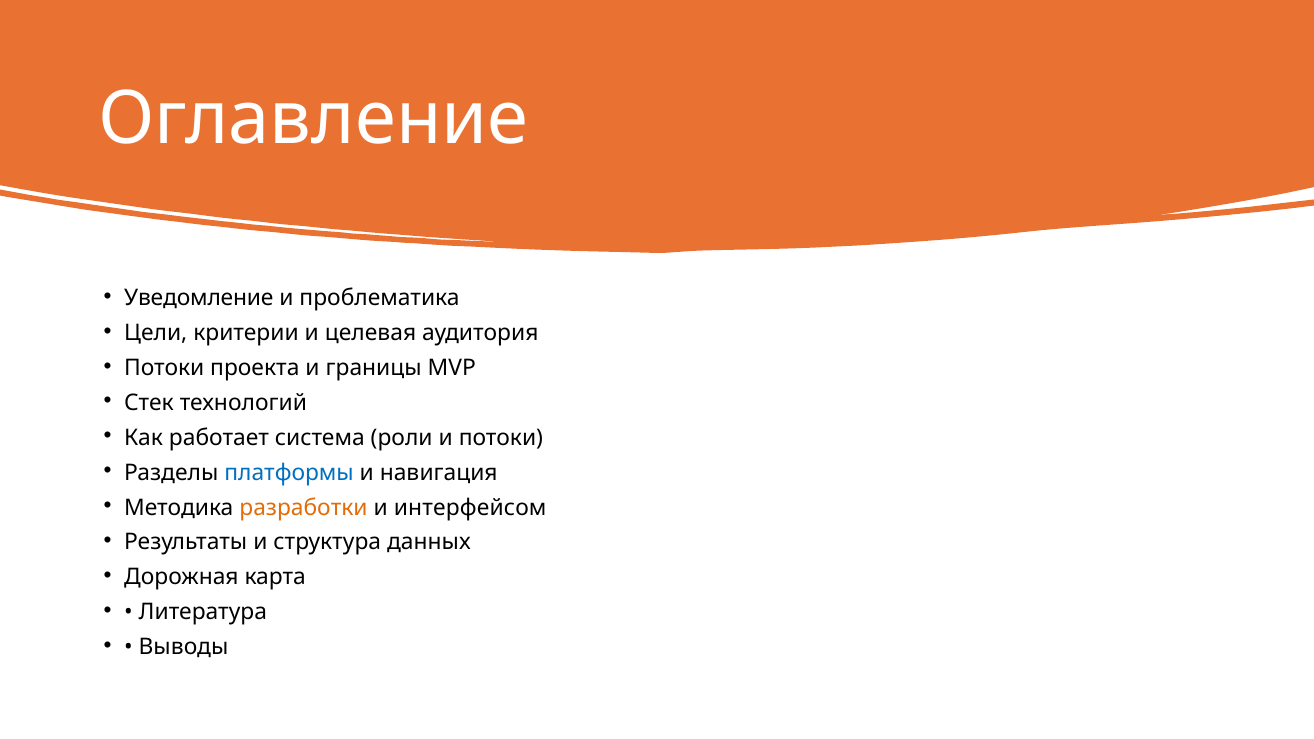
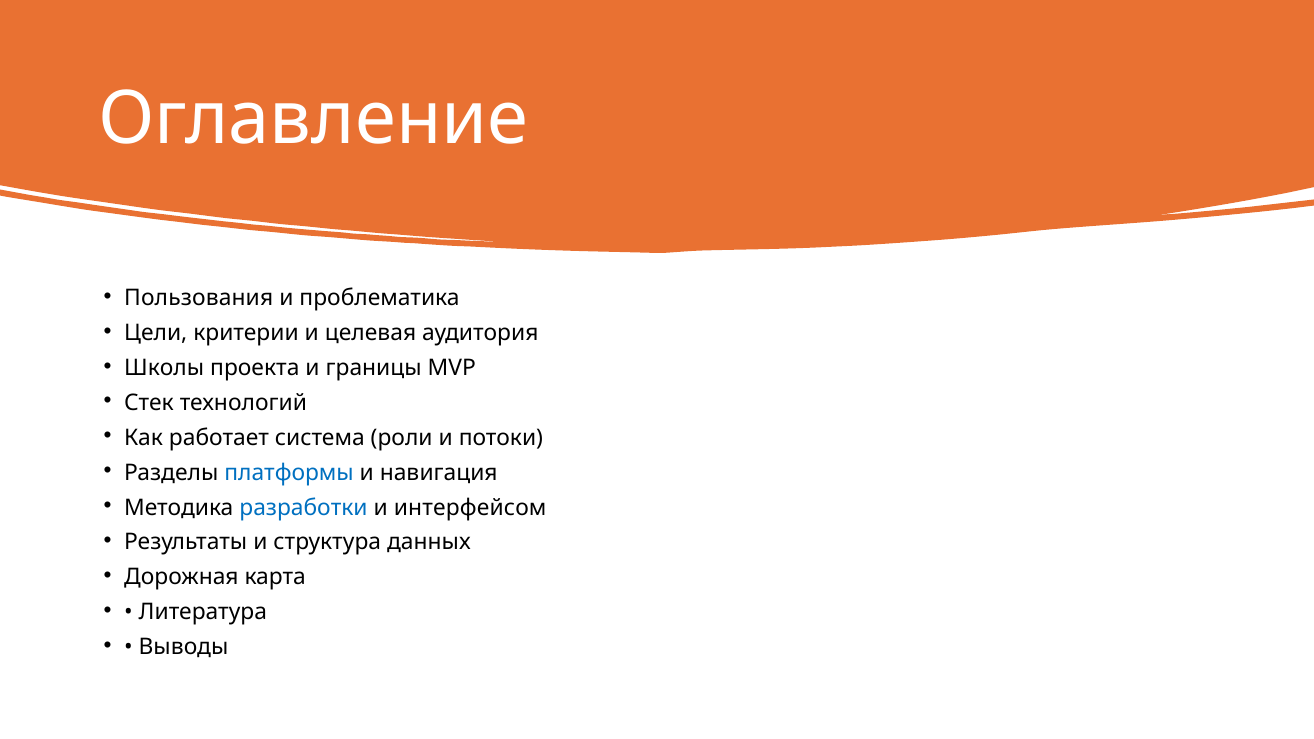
Уведомление: Уведомление -> Пользования (199, 298)
Потоки: Потоки -> Школы (164, 368)
разработки colour: orange -> blue (304, 508)
